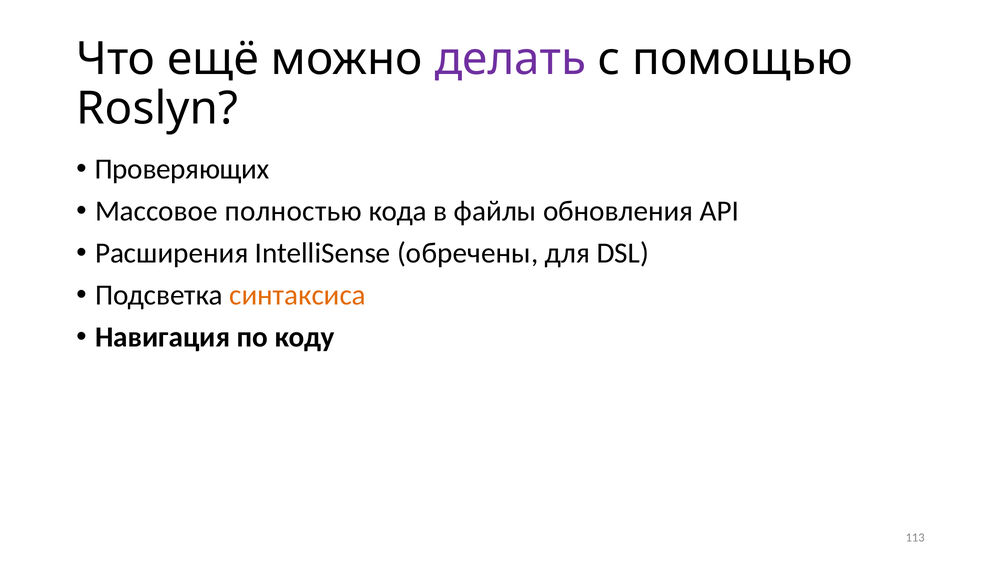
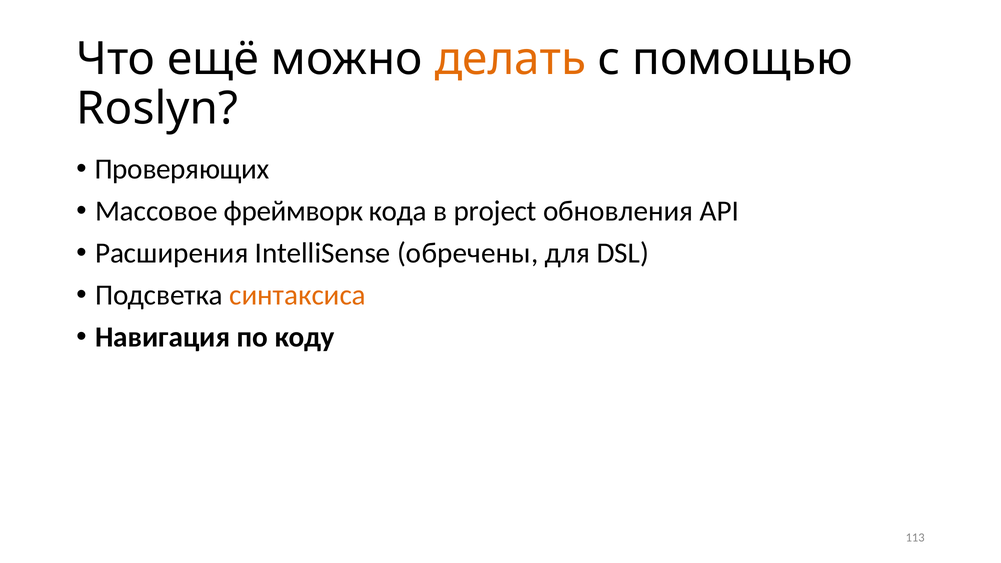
делать colour: purple -> orange (510, 59)
полностью: полностью -> фреймворк (293, 211)
файлы: файлы -> project (495, 211)
